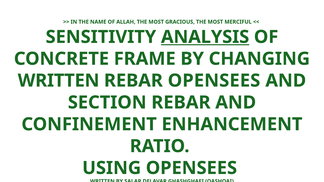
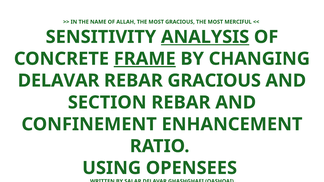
FRAME underline: none -> present (145, 59)
WRITTEN: WRITTEN -> DELAVAR (59, 81)
REBAR OPENSEES: OPENSEES -> GRACIOUS (214, 81)
